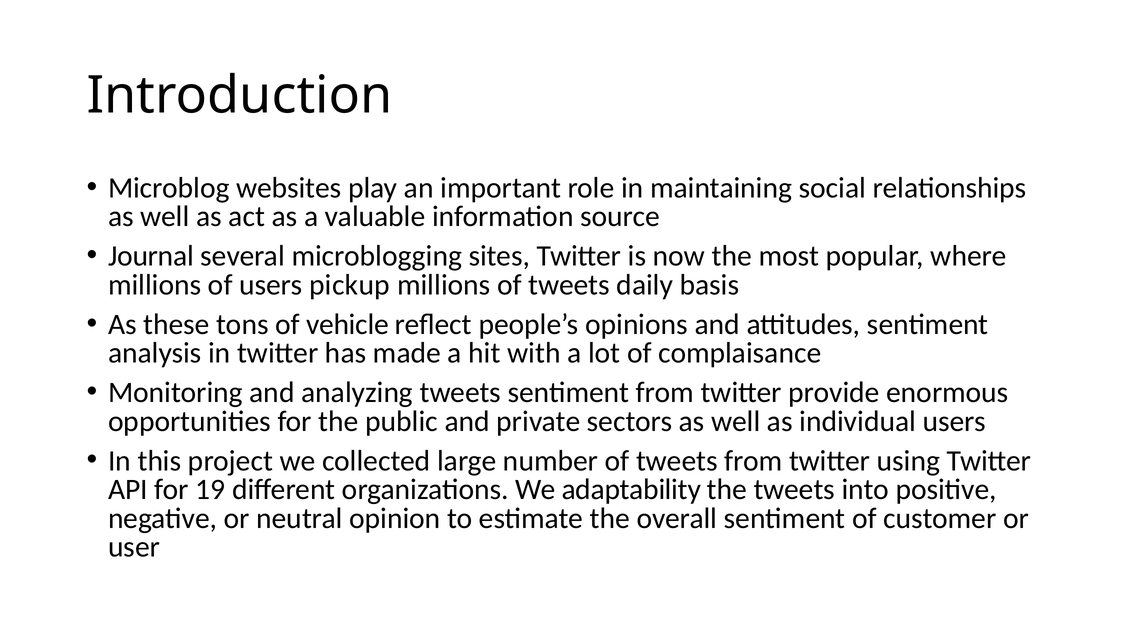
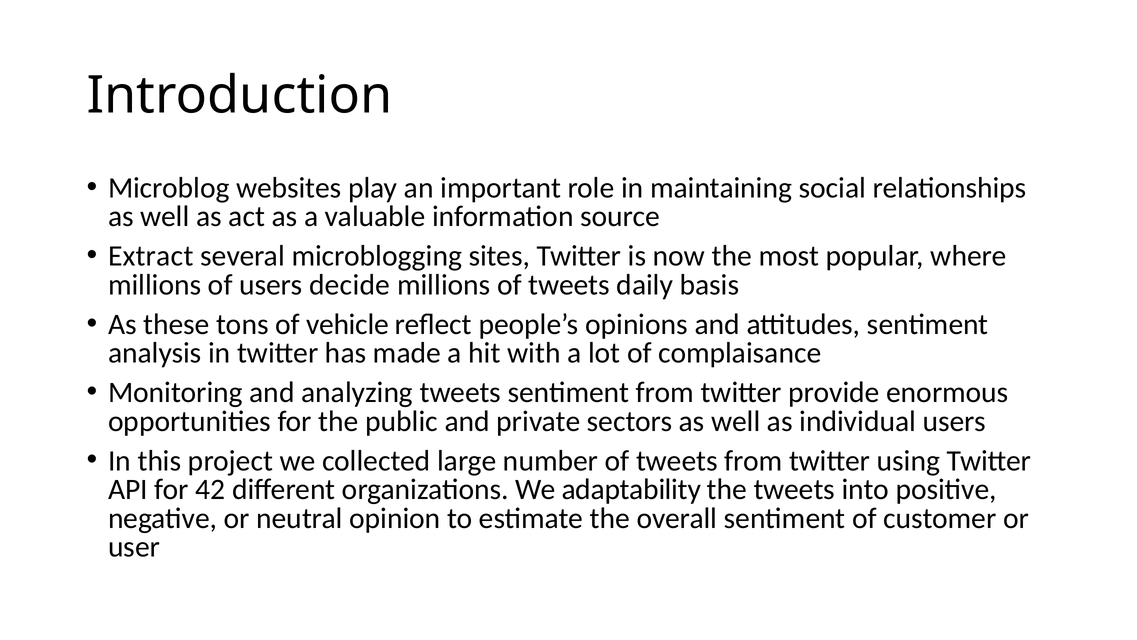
Journal: Journal -> Extract (151, 256)
pickup: pickup -> decide (350, 285)
19: 19 -> 42 (210, 489)
